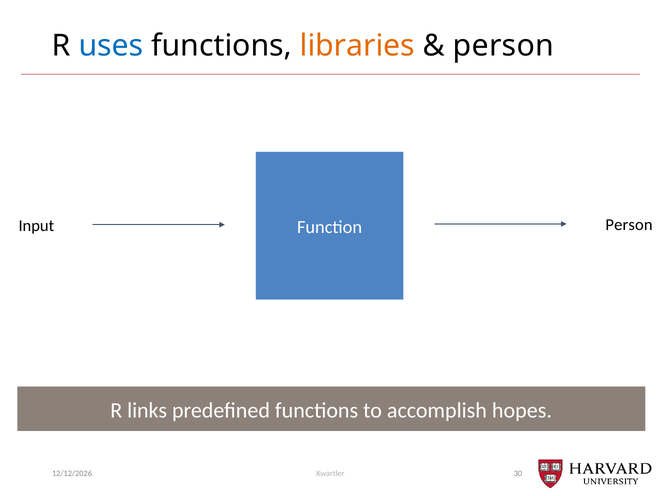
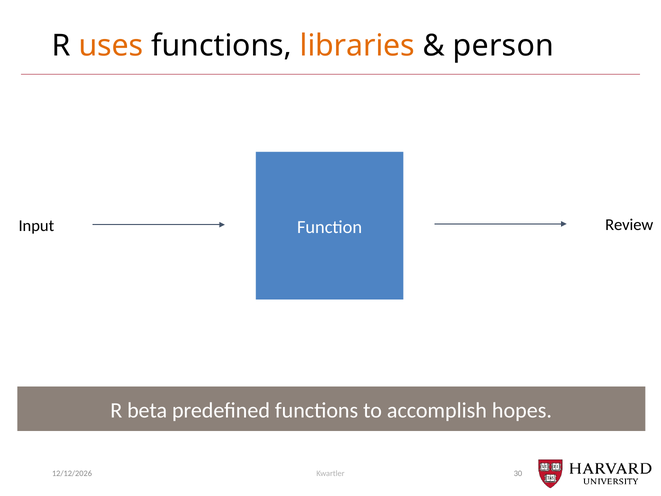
uses colour: blue -> orange (111, 46)
Input Person: Person -> Review (629, 225)
links: links -> beta (147, 410)
